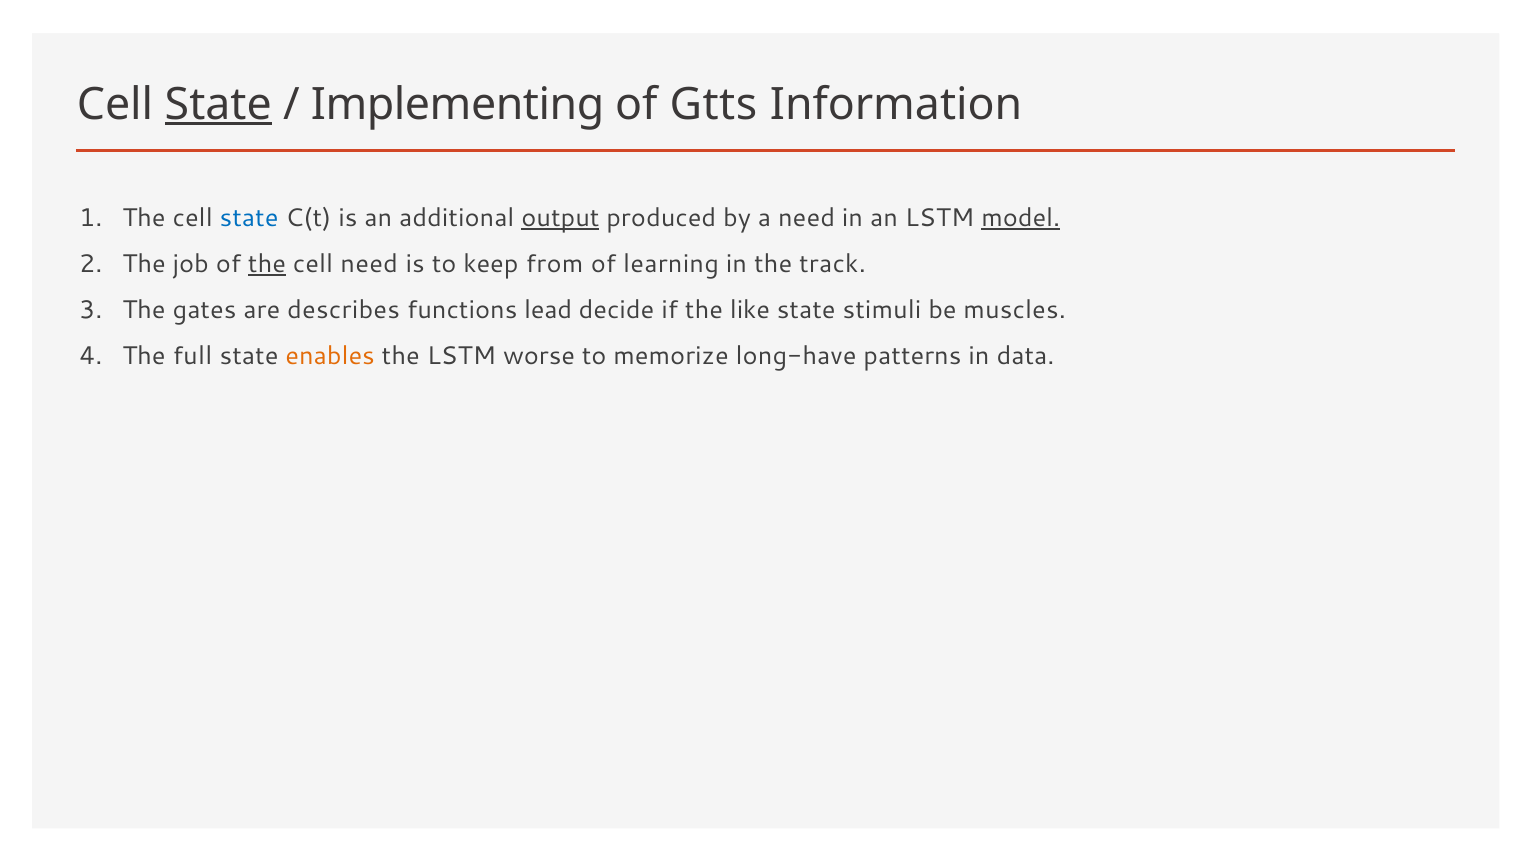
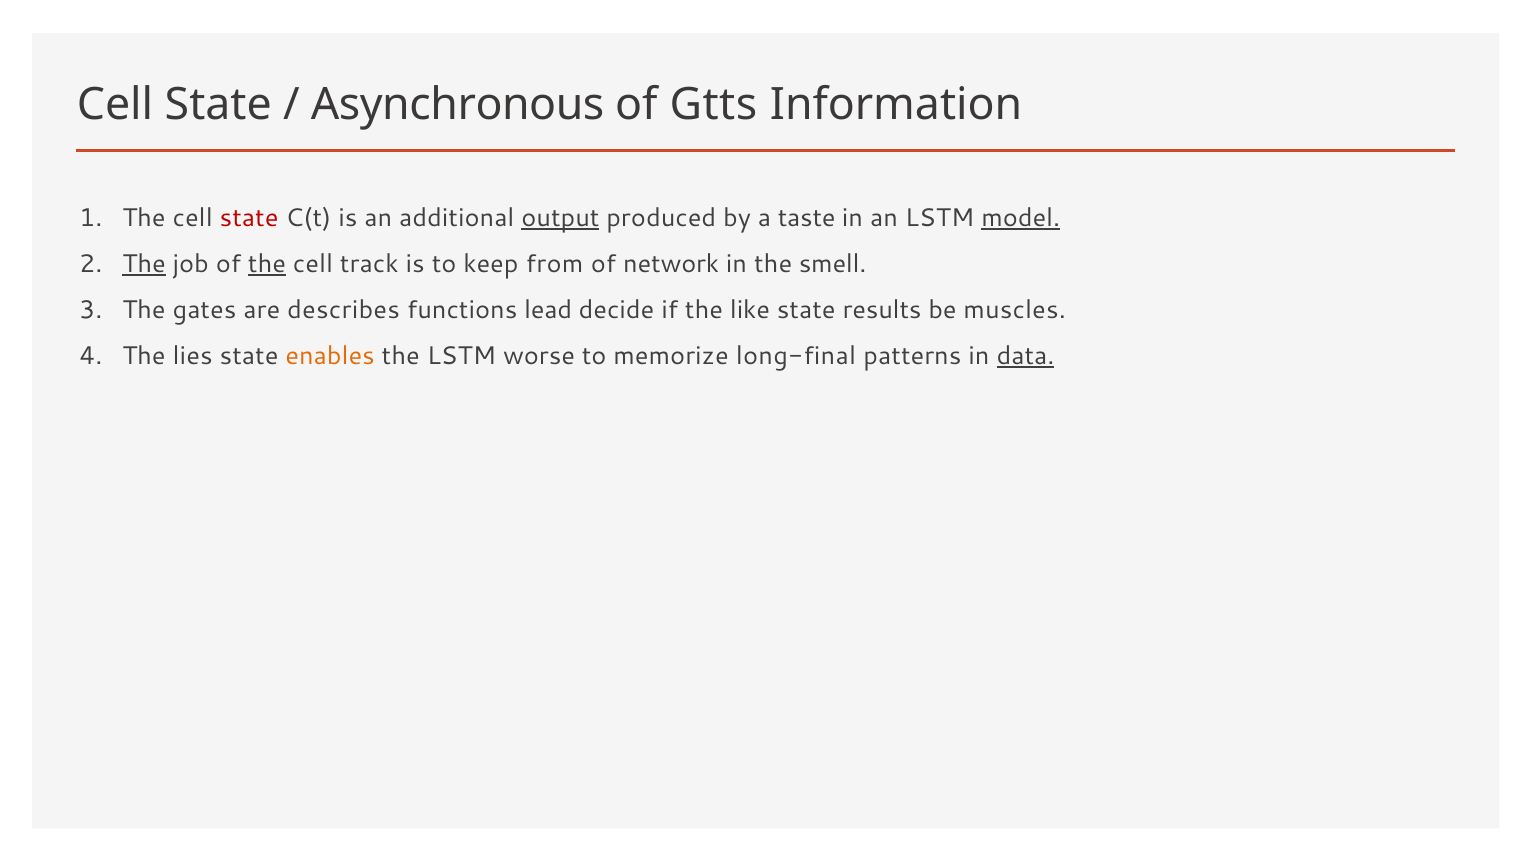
State underline: present -> none (218, 104)
Implementing: Implementing -> Asynchronous (458, 104)
state colour: blue -> red (249, 218)
a need: need -> taste (807, 218)
The underline: none -> present (144, 264)
cell need: need -> track (369, 264)
learning: learning -> network (671, 264)
track: track -> smell (833, 264)
stimuli: stimuli -> results (882, 310)
full: full -> lies (193, 356)
long-have: long-have -> long-final (796, 356)
data underline: none -> present (1026, 356)
